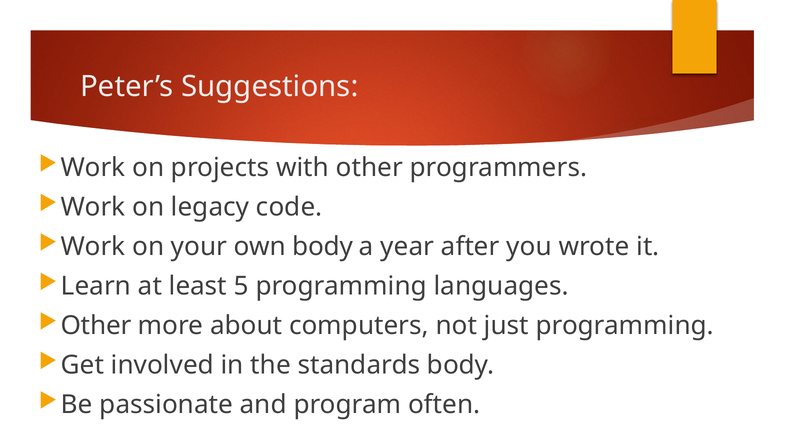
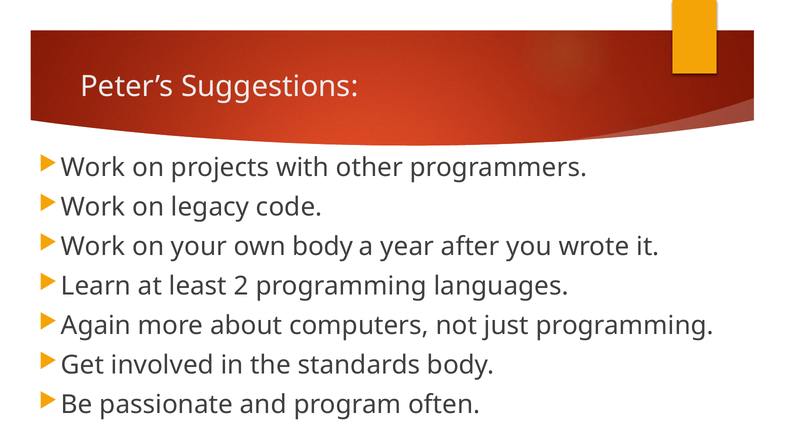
5: 5 -> 2 (241, 287)
Other: Other -> Again (96, 326)
